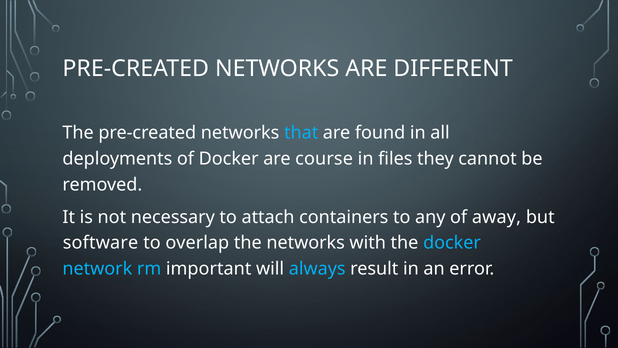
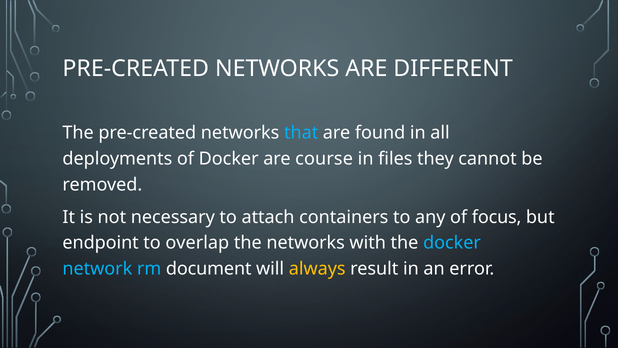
away: away -> focus (497, 217)
software: software -> endpoint (101, 243)
important: important -> document (209, 269)
always colour: light blue -> yellow (317, 269)
